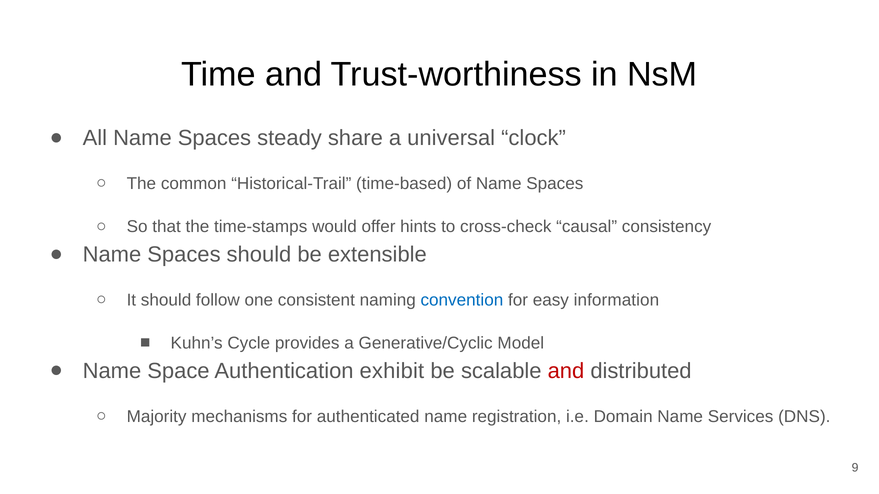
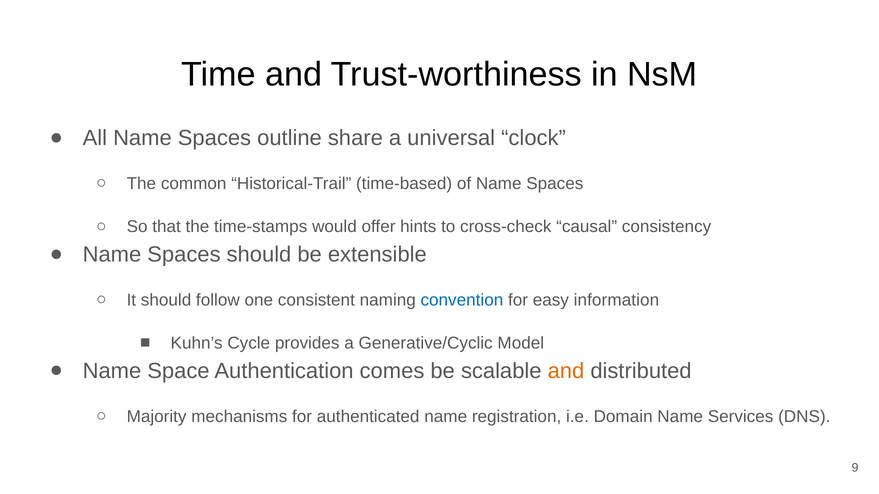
steady: steady -> outline (289, 138)
exhibit: exhibit -> comes (392, 371)
and colour: red -> orange (566, 371)
